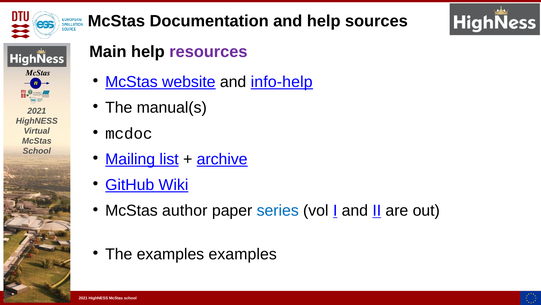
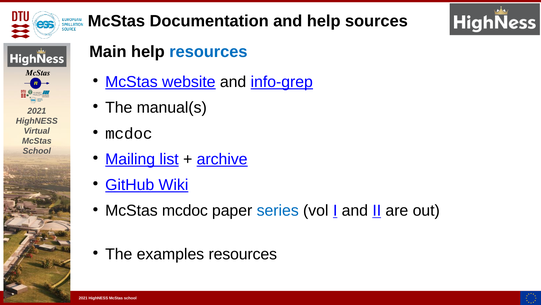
resources colour: purple -> blue (208, 52)
info-help: info-help -> info-grep (282, 82)
McStas author: author -> mcdoc (185, 210)
examples examples: examples -> resources (243, 254)
